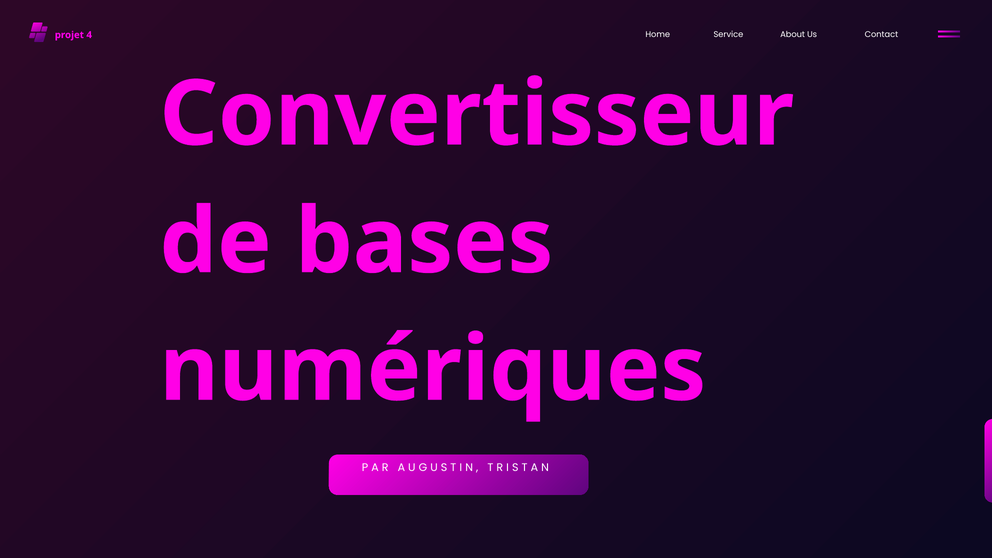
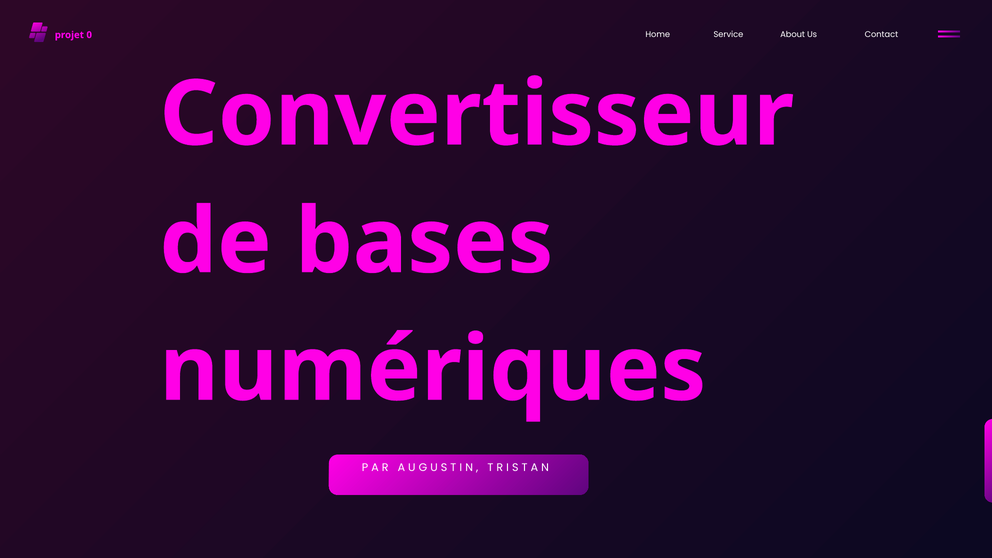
4: 4 -> 0 (89, 35)
